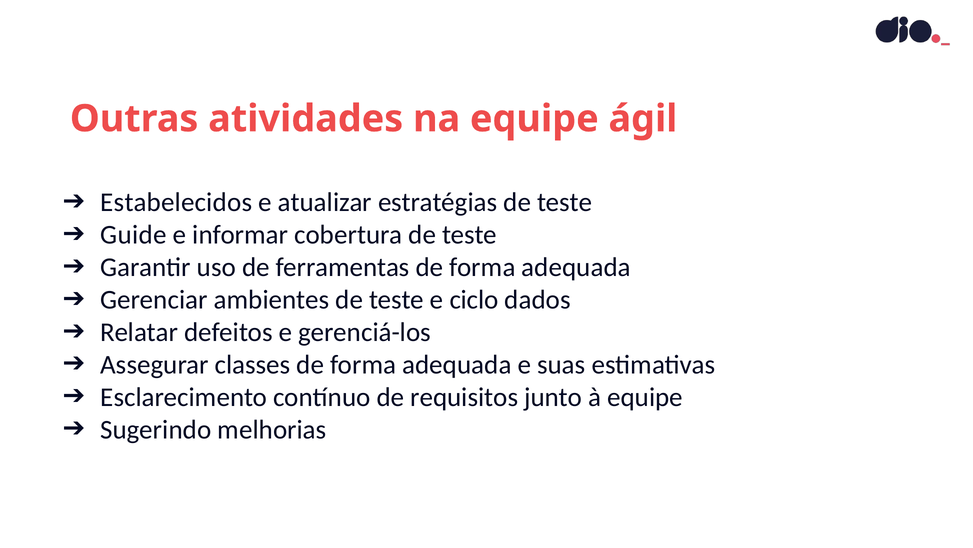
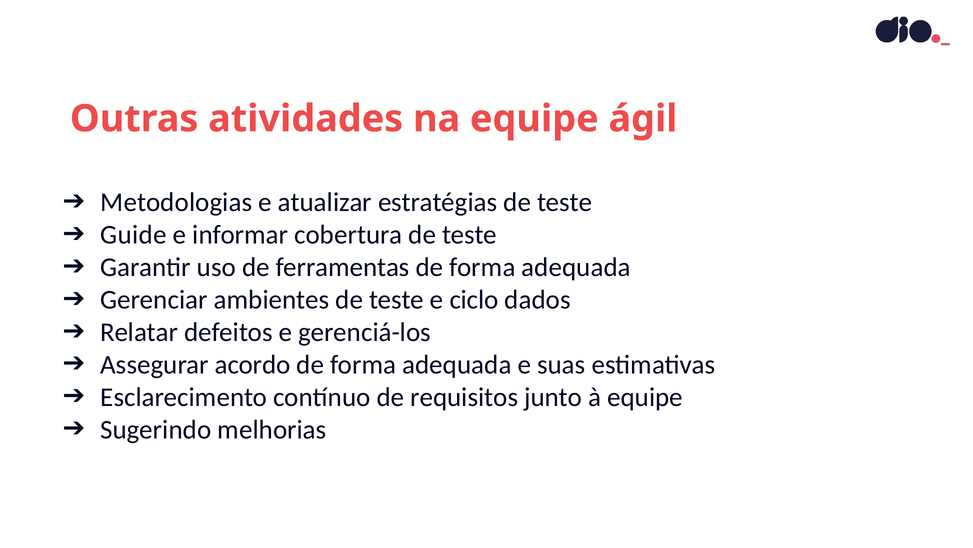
Estabelecidos: Estabelecidos -> Metodologias (176, 202)
classes: classes -> acordo (253, 364)
